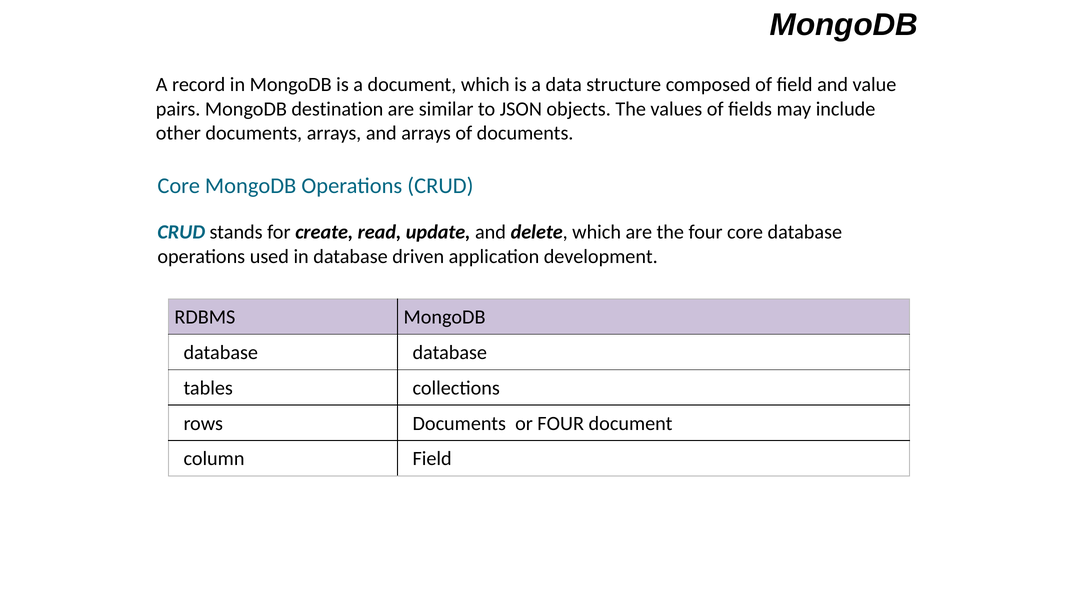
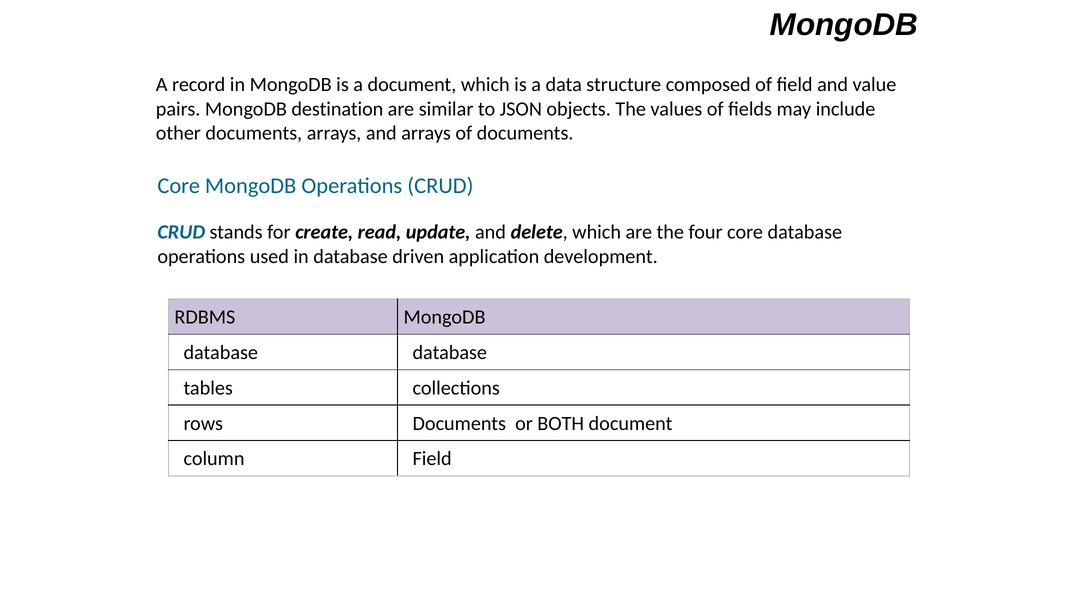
or FOUR: FOUR -> BOTH (561, 424)
